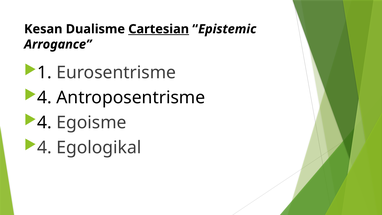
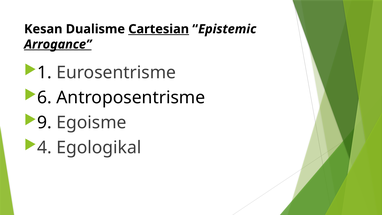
Arrogance underline: none -> present (58, 44)
4: 4 -> 6 (44, 97)
4: 4 -> 9 (44, 122)
